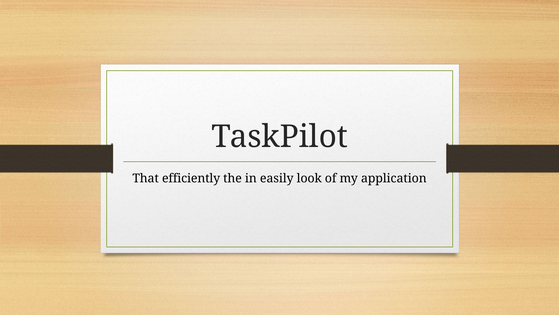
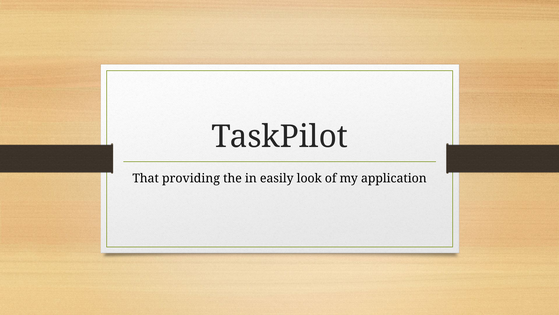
efficiently: efficiently -> providing (191, 178)
